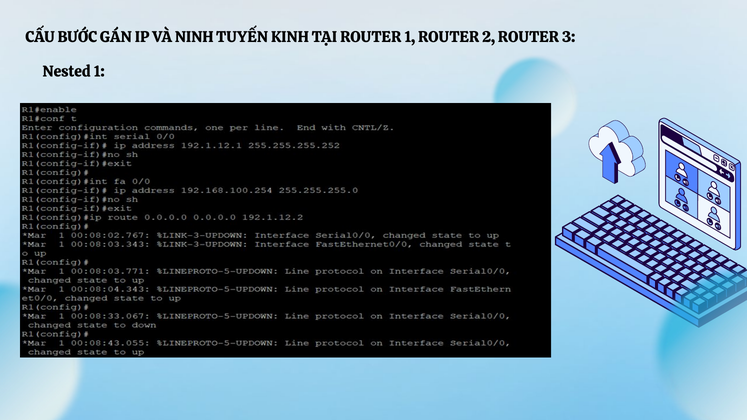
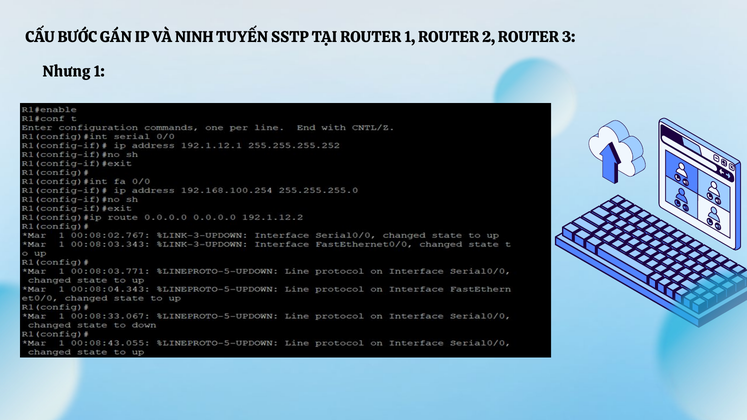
KINH: KINH -> SSTP (290, 37)
Nested: Nested -> Nhưng (66, 72)
